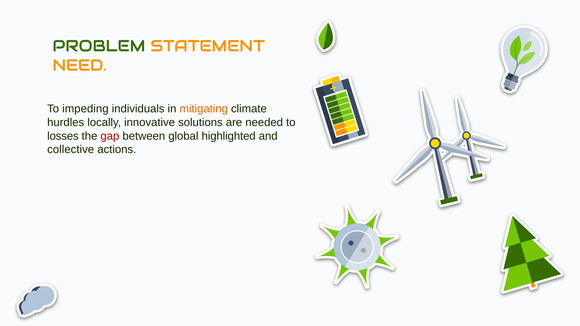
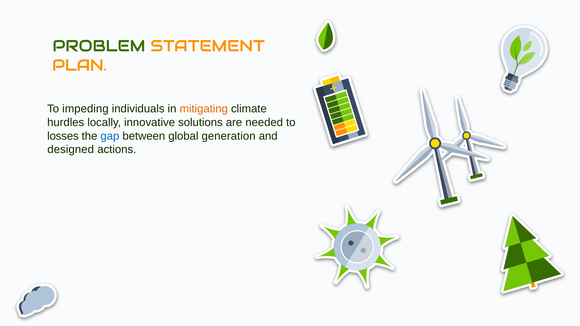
NEED: NEED -> PLAN (79, 65)
gap colour: red -> blue (110, 136)
highlighted: highlighted -> generation (229, 136)
collective: collective -> designed (71, 150)
